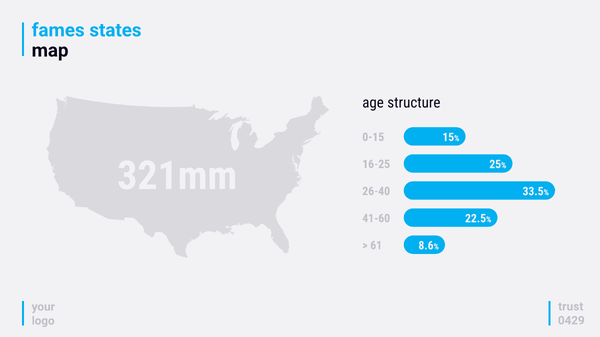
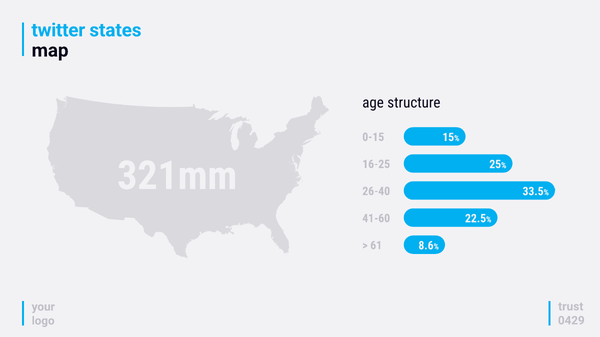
fames: fames -> twitter (58, 30)
